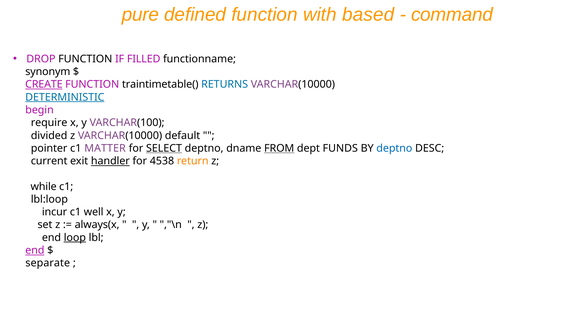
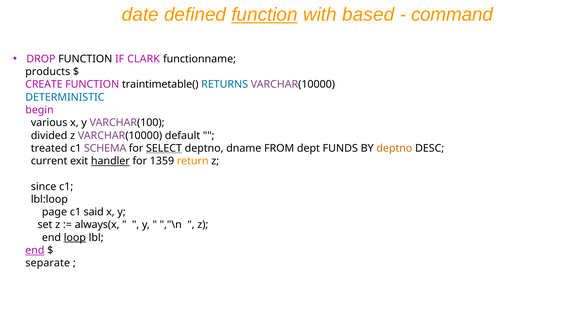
pure: pure -> date (140, 15)
function underline: none -> present (265, 15)
FILLED: FILLED -> CLARK (144, 59)
synonym: synonym -> products (48, 72)
CREATE underline: present -> none (44, 85)
DETERMINISTIC underline: present -> none (65, 97)
require: require -> various (49, 123)
pointer: pointer -> treated (49, 148)
MATTER: MATTER -> SCHEMA (105, 148)
FROM underline: present -> none (279, 148)
deptno colour: blue -> orange (394, 148)
4538: 4538 -> 1359 (162, 161)
while: while -> since (44, 187)
incur: incur -> page (55, 212)
well: well -> said (94, 212)
